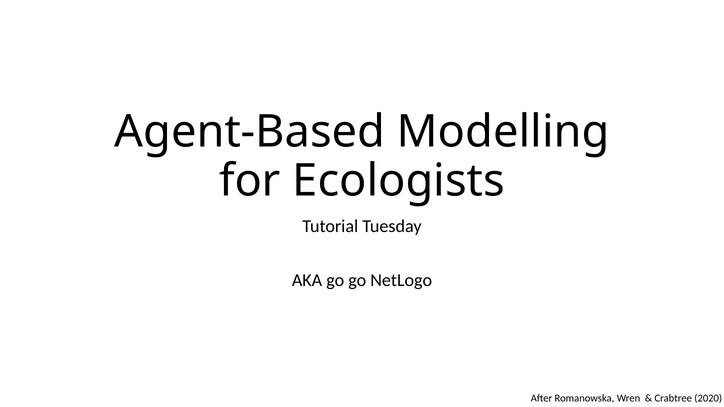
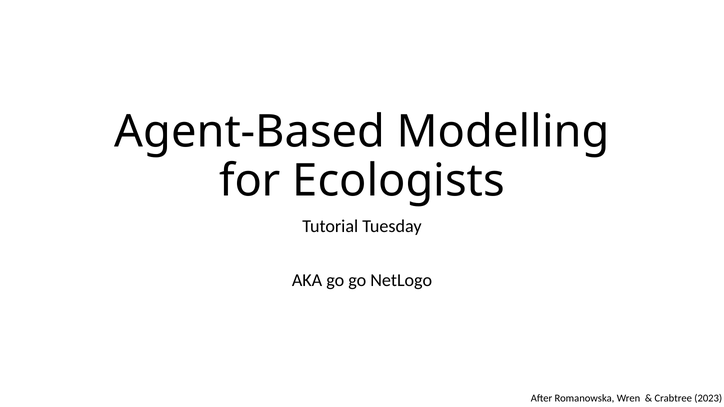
2020: 2020 -> 2023 (708, 399)
